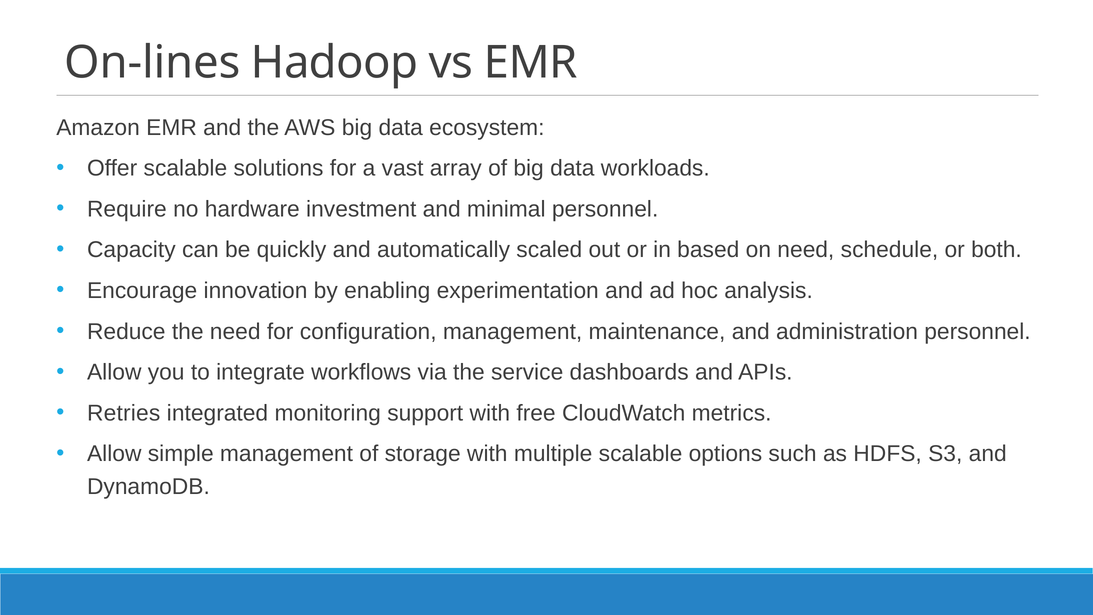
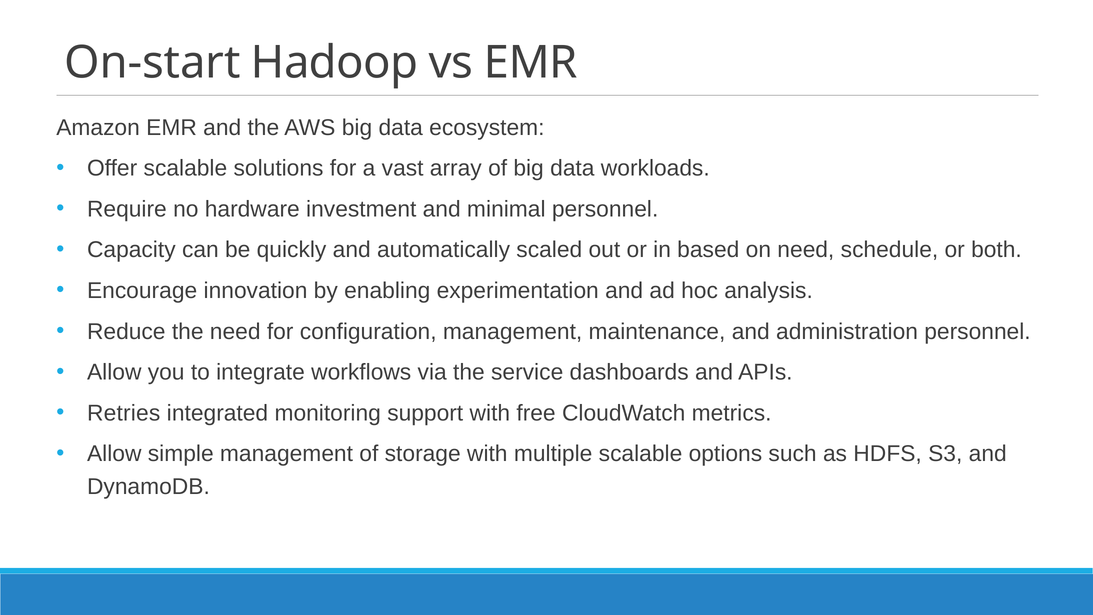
On-lines: On-lines -> On-start (152, 63)
